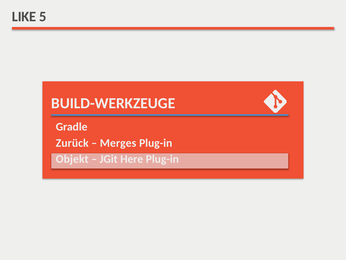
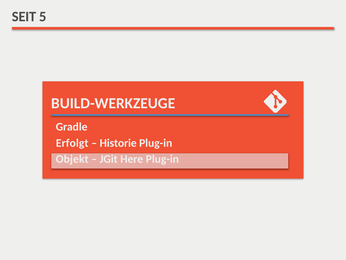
LIKE: LIKE -> SEIT (24, 17)
Zurück: Zurück -> Erfolgt (72, 143)
Merges: Merges -> Historie (118, 143)
